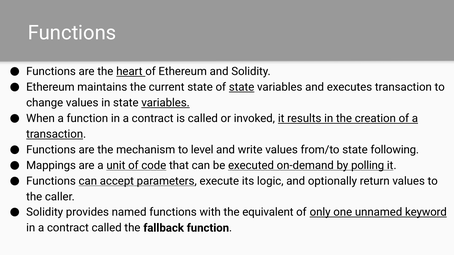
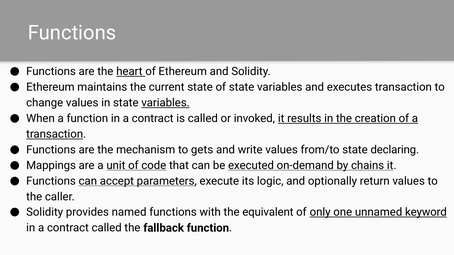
state underline: present -> none (242, 87)
level: level -> gets (202, 150)
following: following -> declaring (395, 150)
polling: polling -> chains (368, 166)
